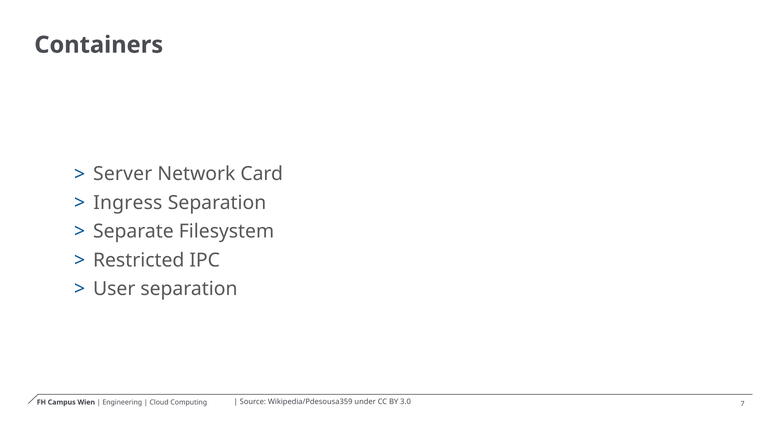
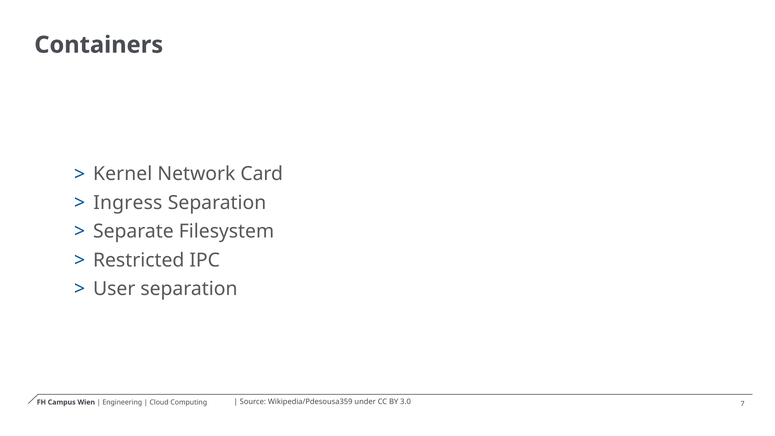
Server: Server -> Kernel (123, 174)
